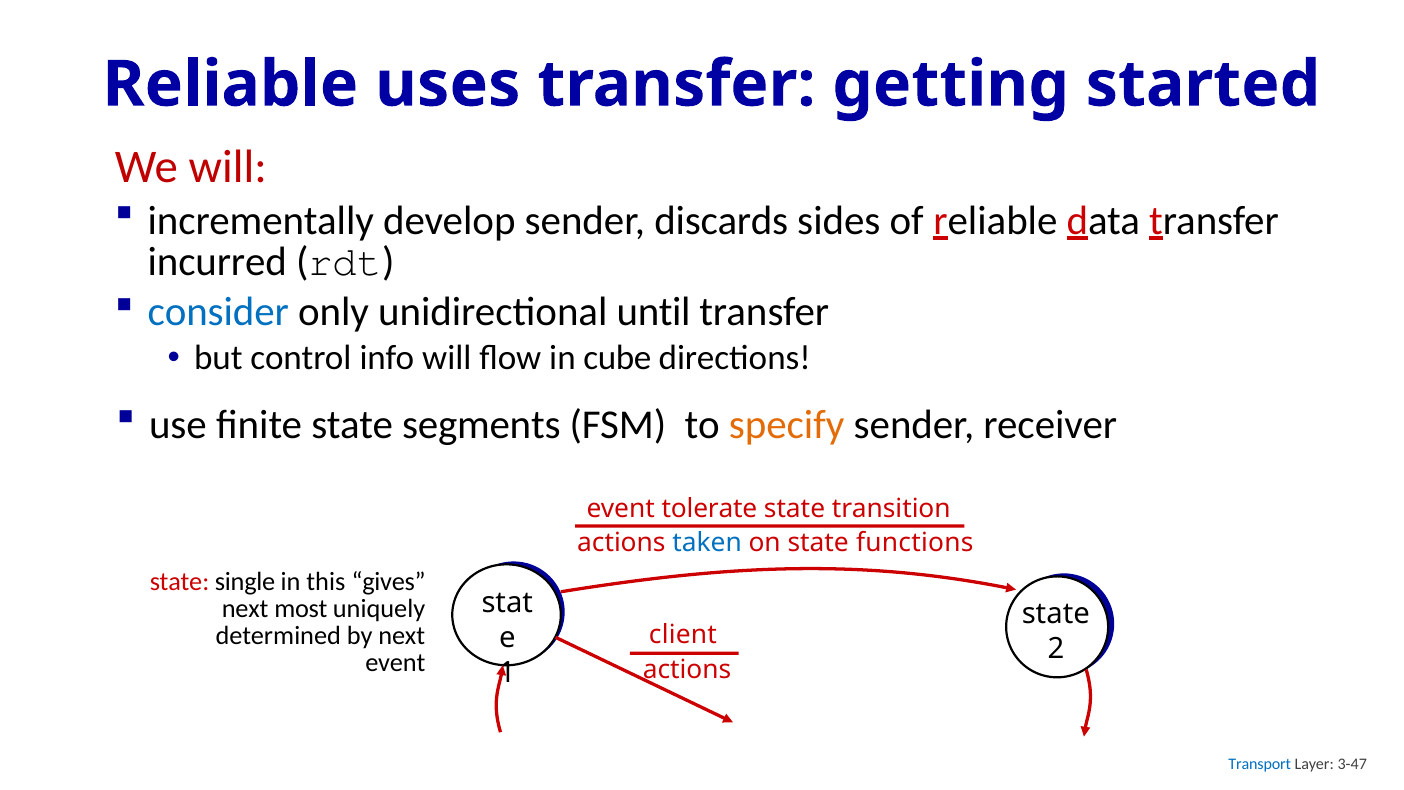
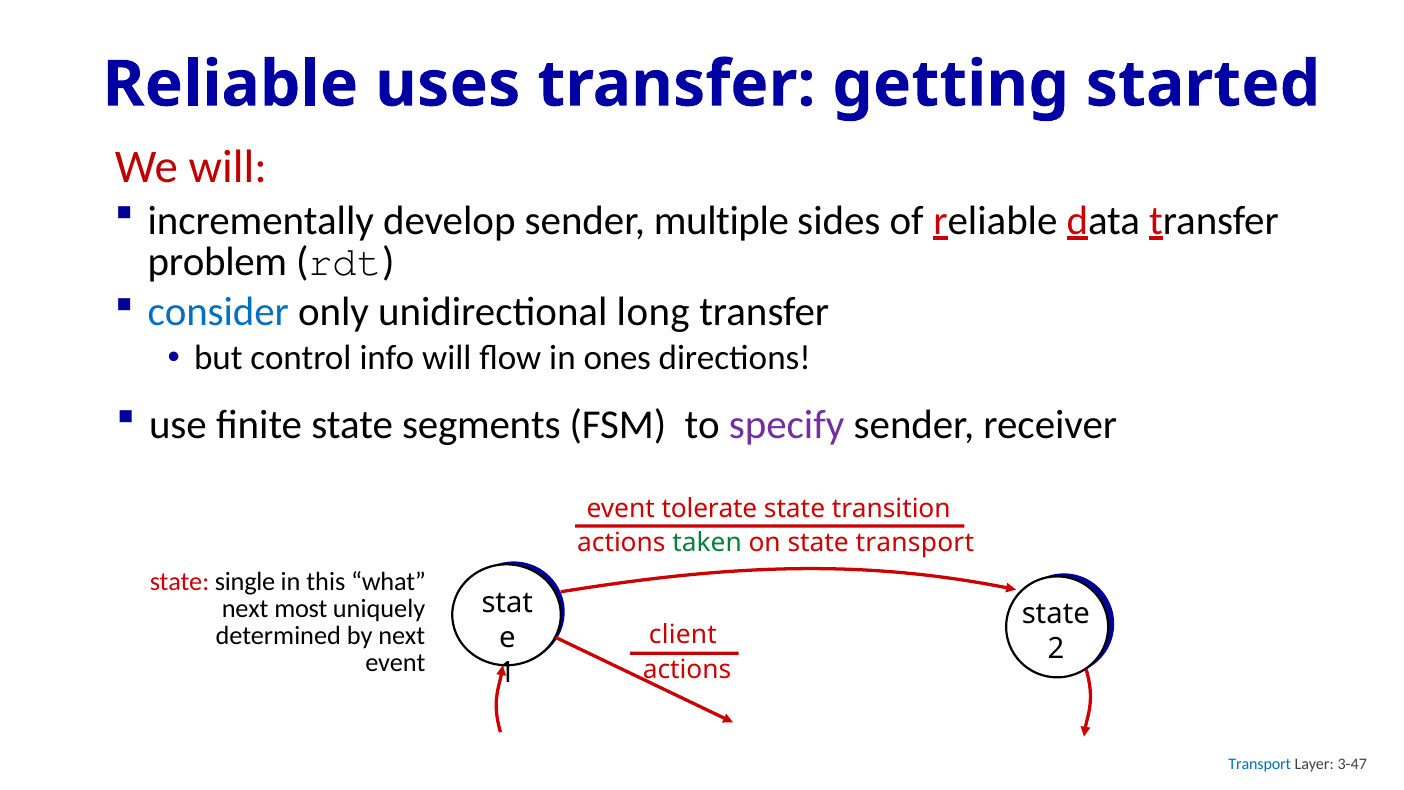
discards: discards -> multiple (721, 220)
incurred: incurred -> problem (217, 262)
until: until -> long (653, 312)
cube: cube -> ones (617, 358)
specify colour: orange -> purple (787, 425)
taken colour: blue -> green (707, 542)
state functions: functions -> transport (915, 542)
gives: gives -> what (389, 582)
